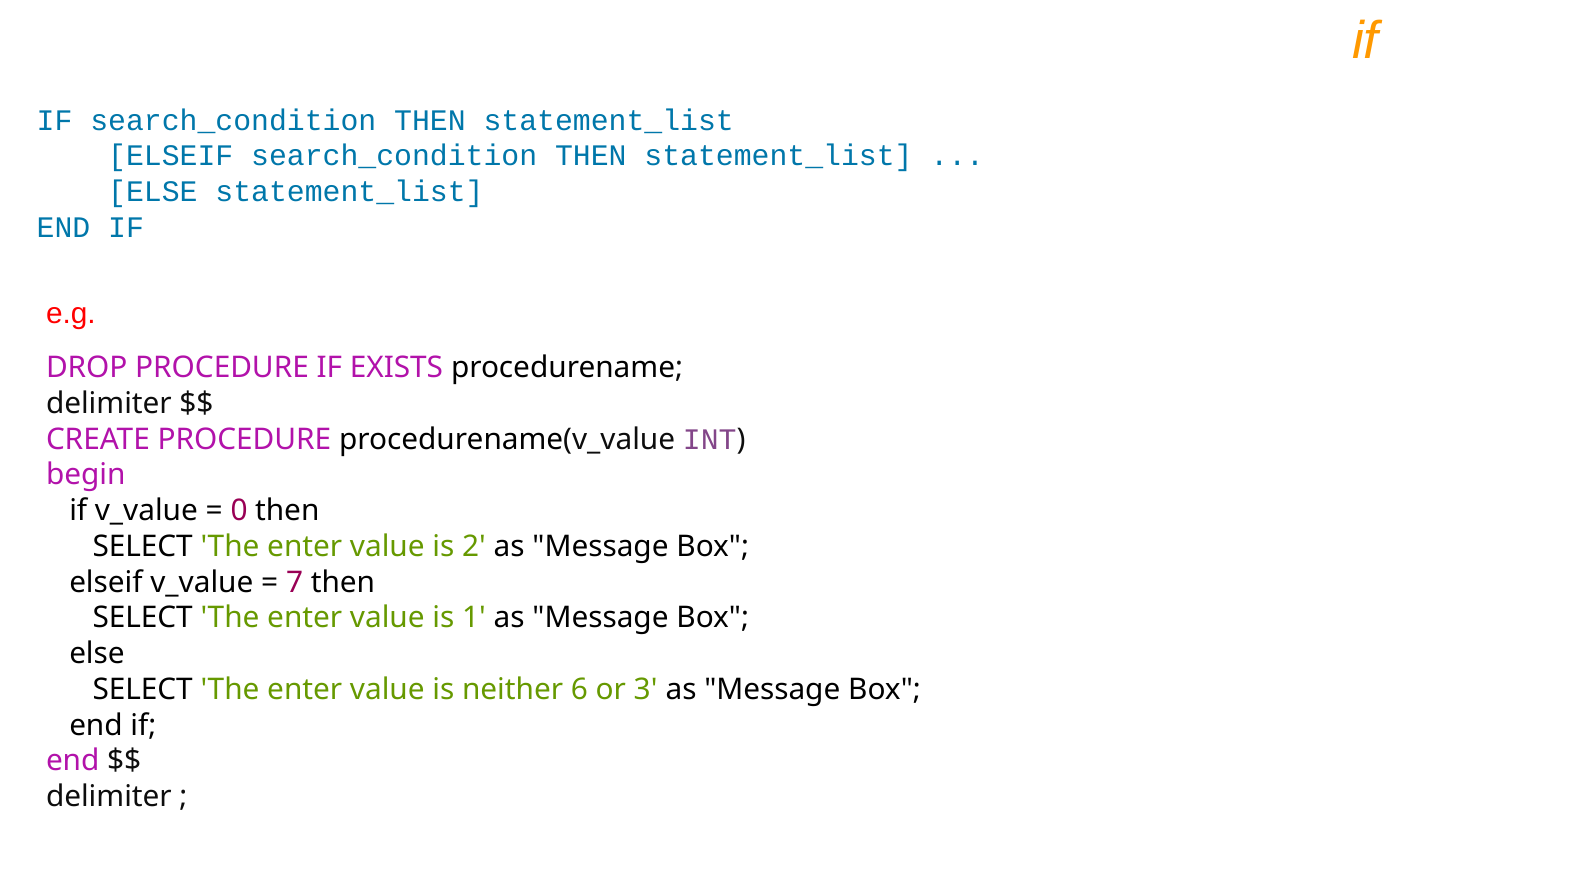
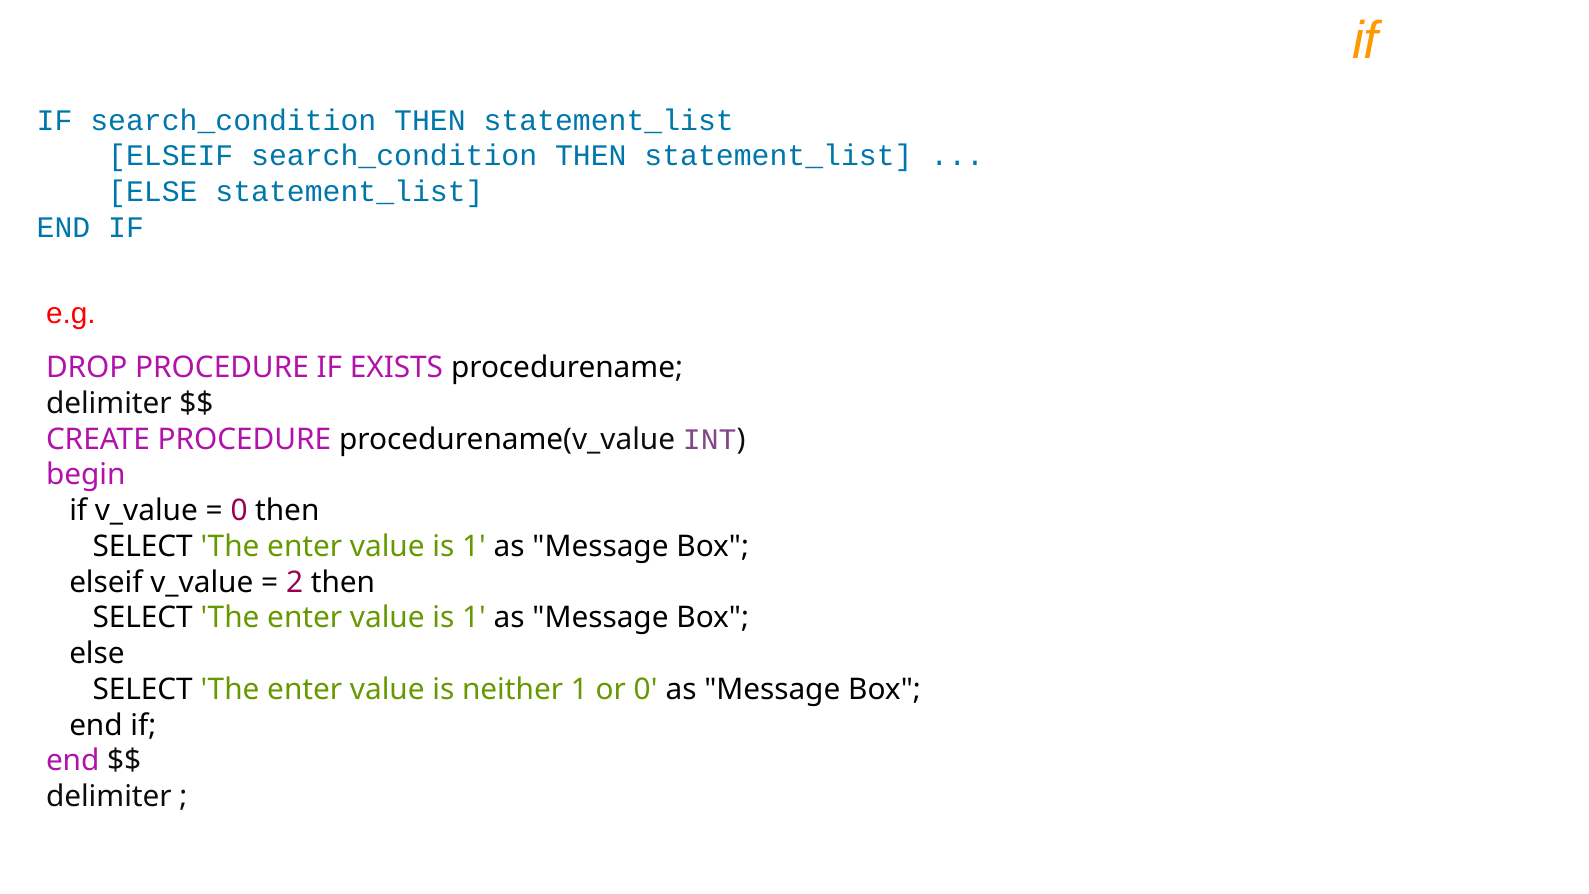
2: 2 -> 1 (474, 546)
7: 7 -> 2 (295, 582)
neither 6: 6 -> 1 (579, 689)
or 3: 3 -> 0 (646, 689)
